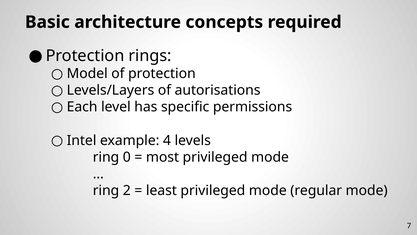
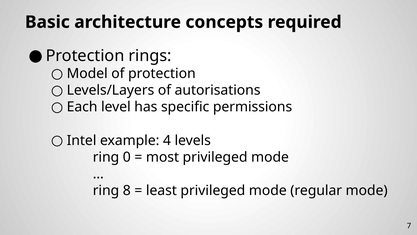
2: 2 -> 8 (127, 190)
